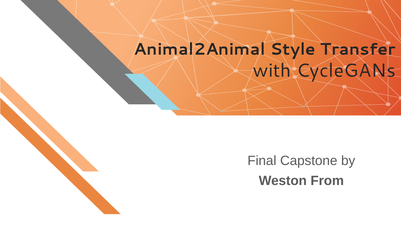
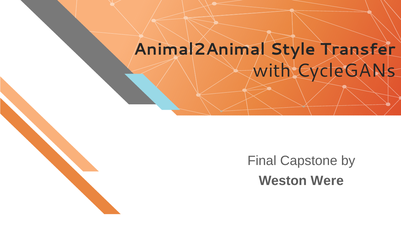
From: From -> Were (327, 181)
